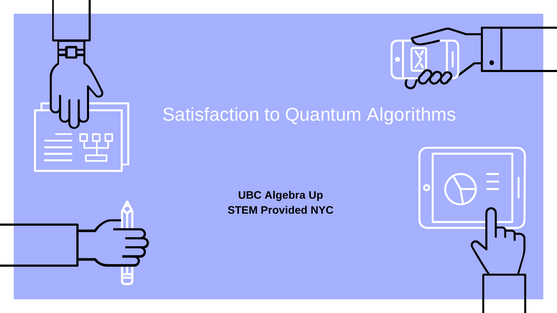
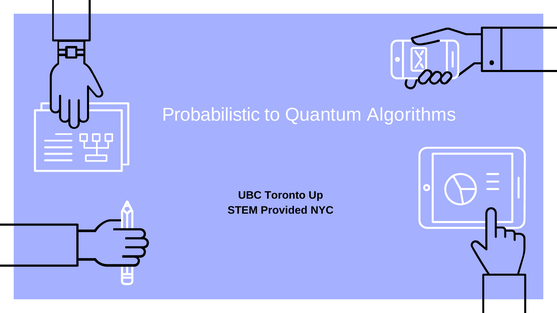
Satisfaction: Satisfaction -> Probabilistic (211, 115)
Algebra: Algebra -> Toronto (285, 196)
